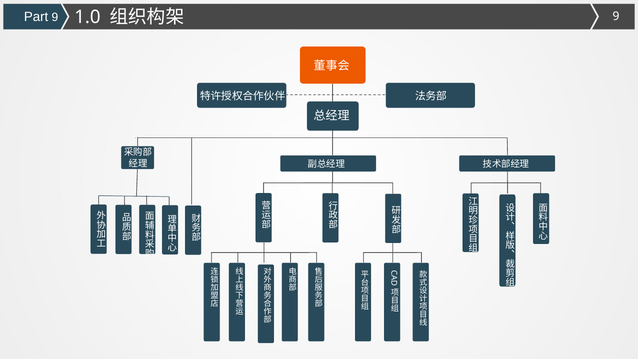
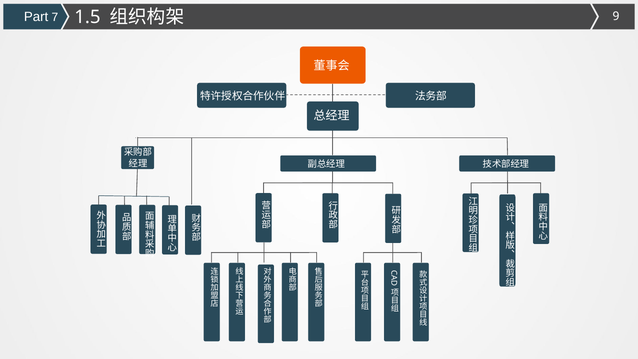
Part 9: 9 -> 7 (55, 17)
1.0: 1.0 -> 1.5 (87, 17)
